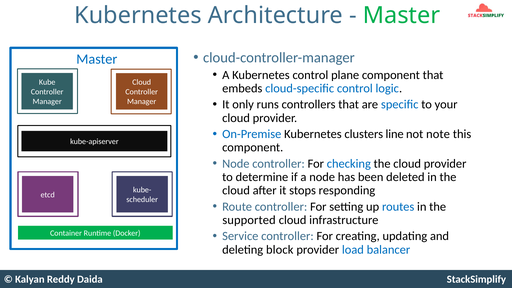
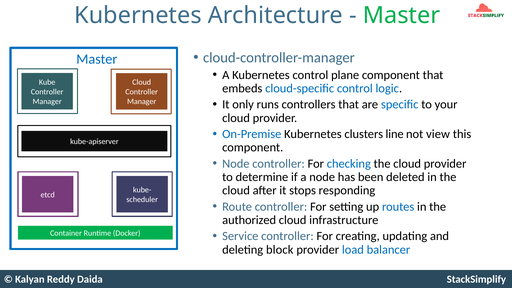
note: note -> view (438, 134)
supported: supported -> authorized (249, 220)
